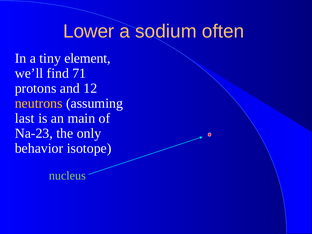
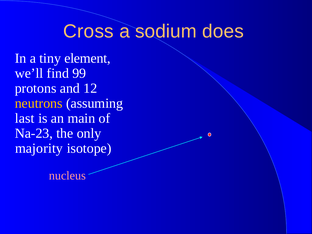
Lower: Lower -> Cross (89, 31)
often: often -> does (223, 31)
71: 71 -> 99 (79, 73)
behavior: behavior -> majority (39, 148)
nucleus colour: light green -> pink (67, 176)
